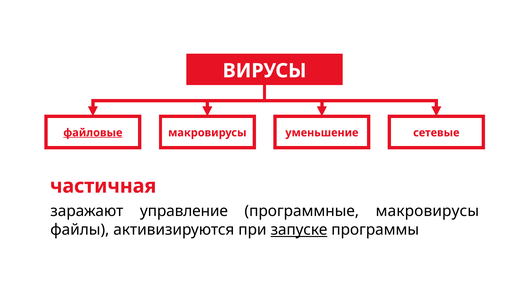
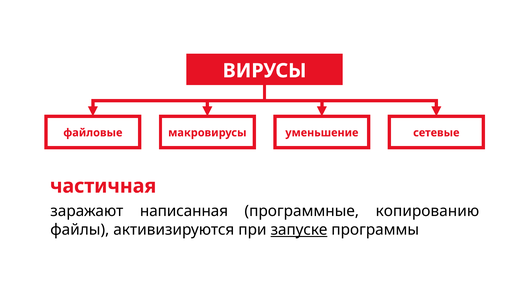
файловые underline: present -> none (93, 133)
управление: управление -> написанная (184, 211)
программные макровирусы: макровирусы -> копированию (427, 211)
